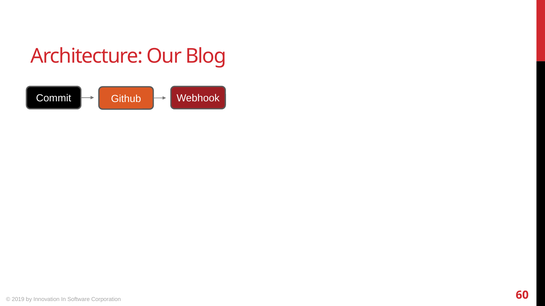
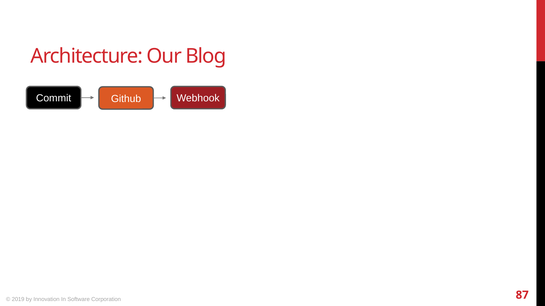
60: 60 -> 87 (522, 296)
